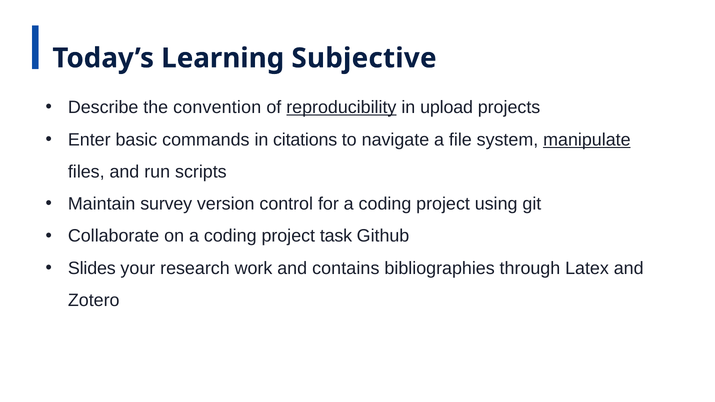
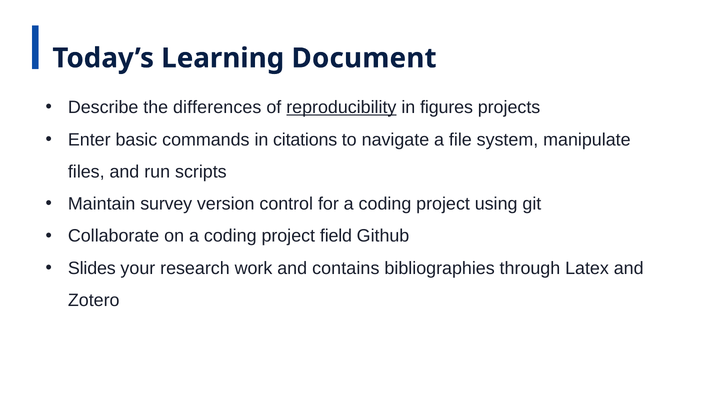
Subjective: Subjective -> Document (364, 58)
convention: convention -> differences (217, 108)
upload: upload -> figures (447, 108)
manipulate underline: present -> none (587, 140)
task: task -> field (336, 236)
